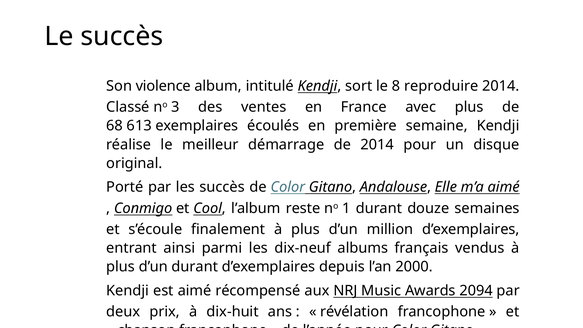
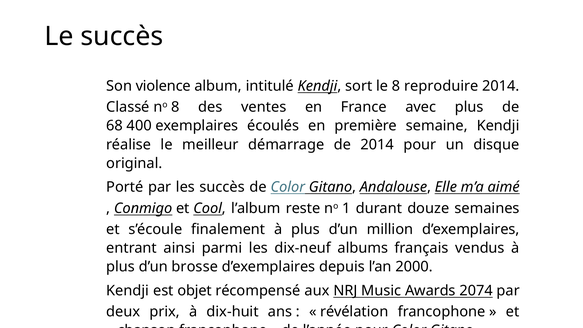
no 3: 3 -> 8 (175, 107)
613: 613 -> 400 (139, 126)
d’un durant: durant -> brosse (195, 267)
est aimé: aimé -> objet (195, 291)
2094: 2094 -> 2074 (476, 291)
